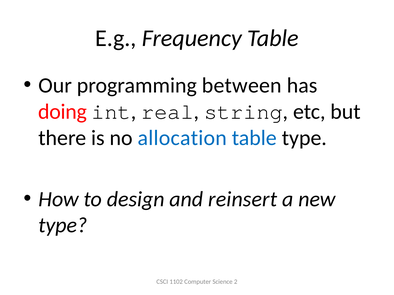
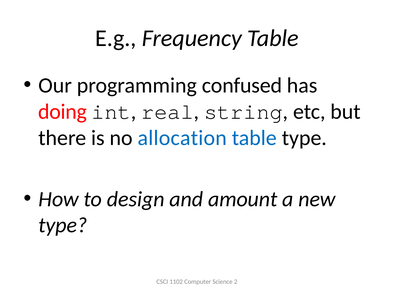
between: between -> confused (242, 86)
reinsert: reinsert -> amount (243, 199)
